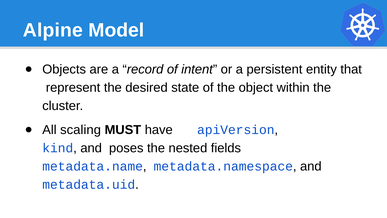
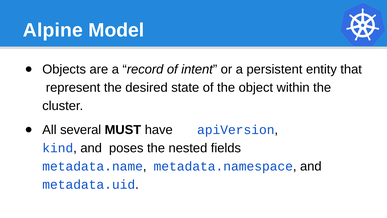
scaling: scaling -> several (81, 130)
